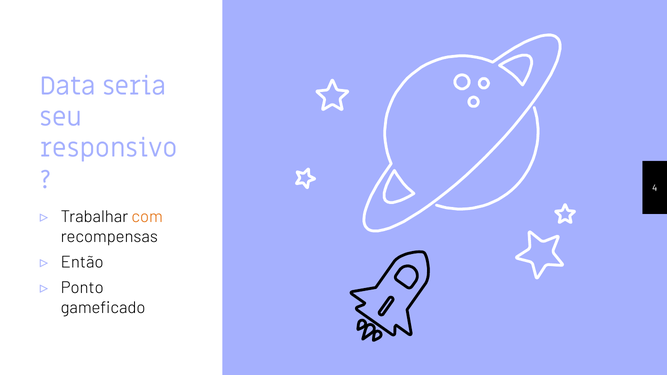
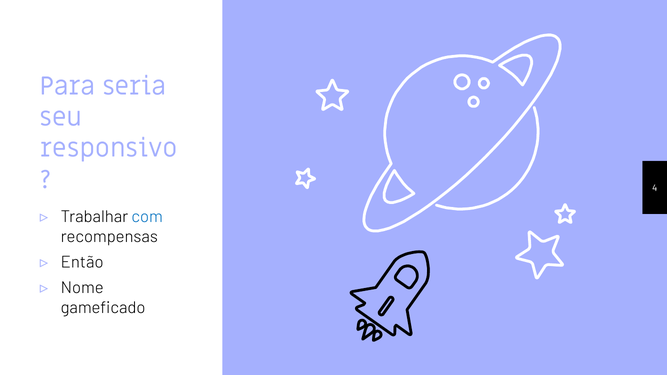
Data: Data -> Para (68, 86)
com colour: orange -> blue (147, 217)
Ponto: Ponto -> Nome (82, 288)
